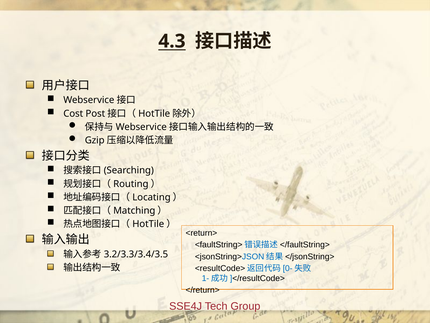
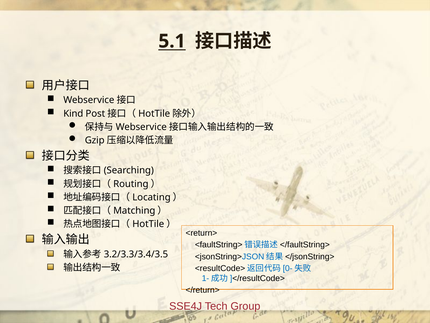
4.3: 4.3 -> 5.1 (172, 41)
Cost: Cost -> Kind (73, 113)
